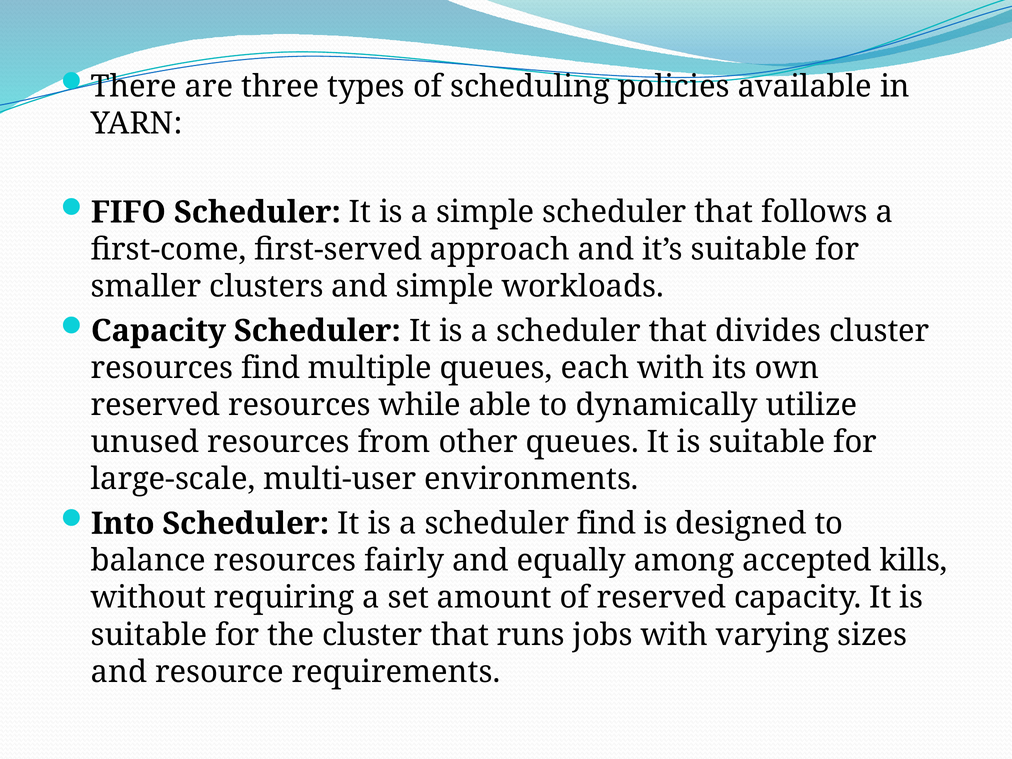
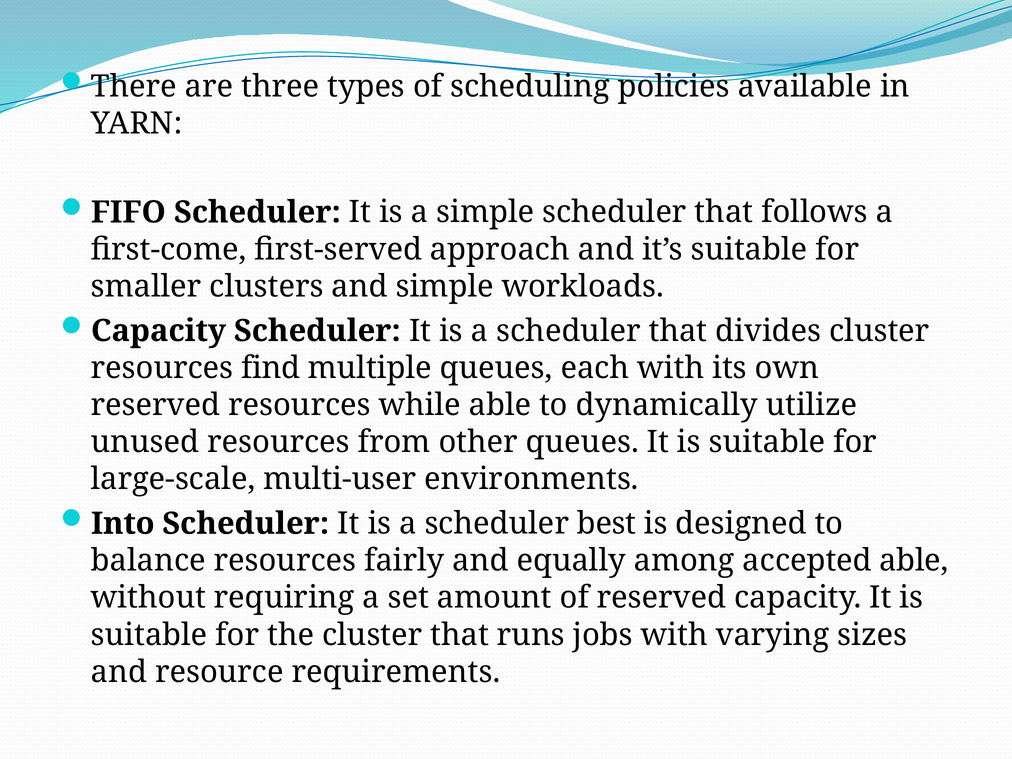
scheduler find: find -> best (607, 524)
accepted kills: kills -> able (914, 561)
